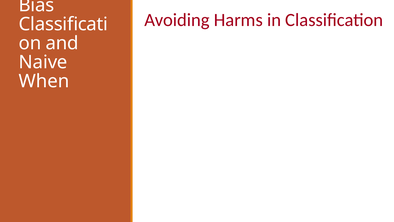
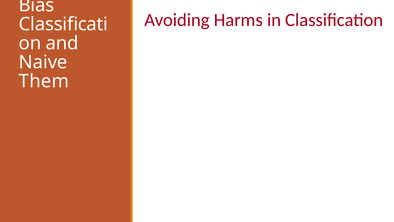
When: When -> Them (44, 81)
